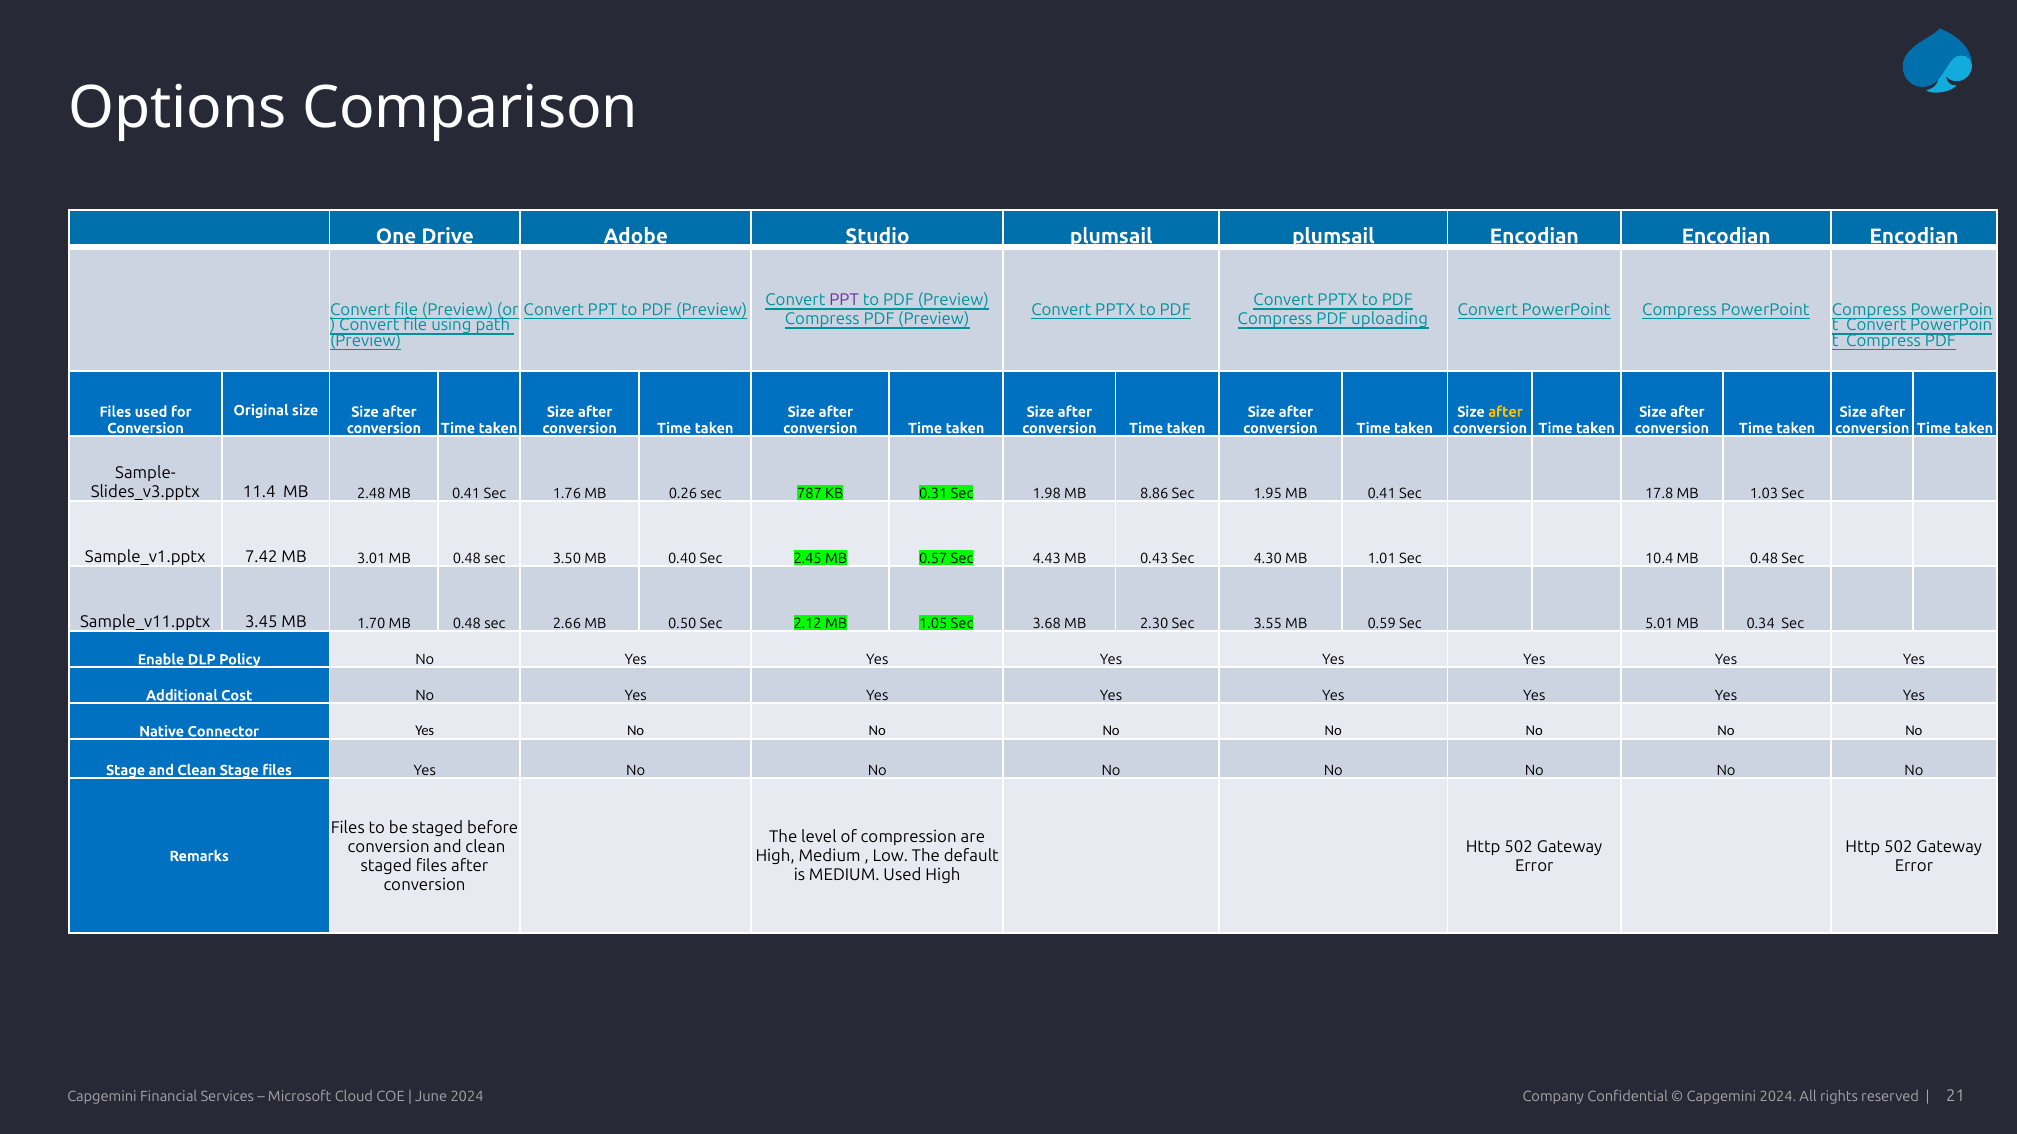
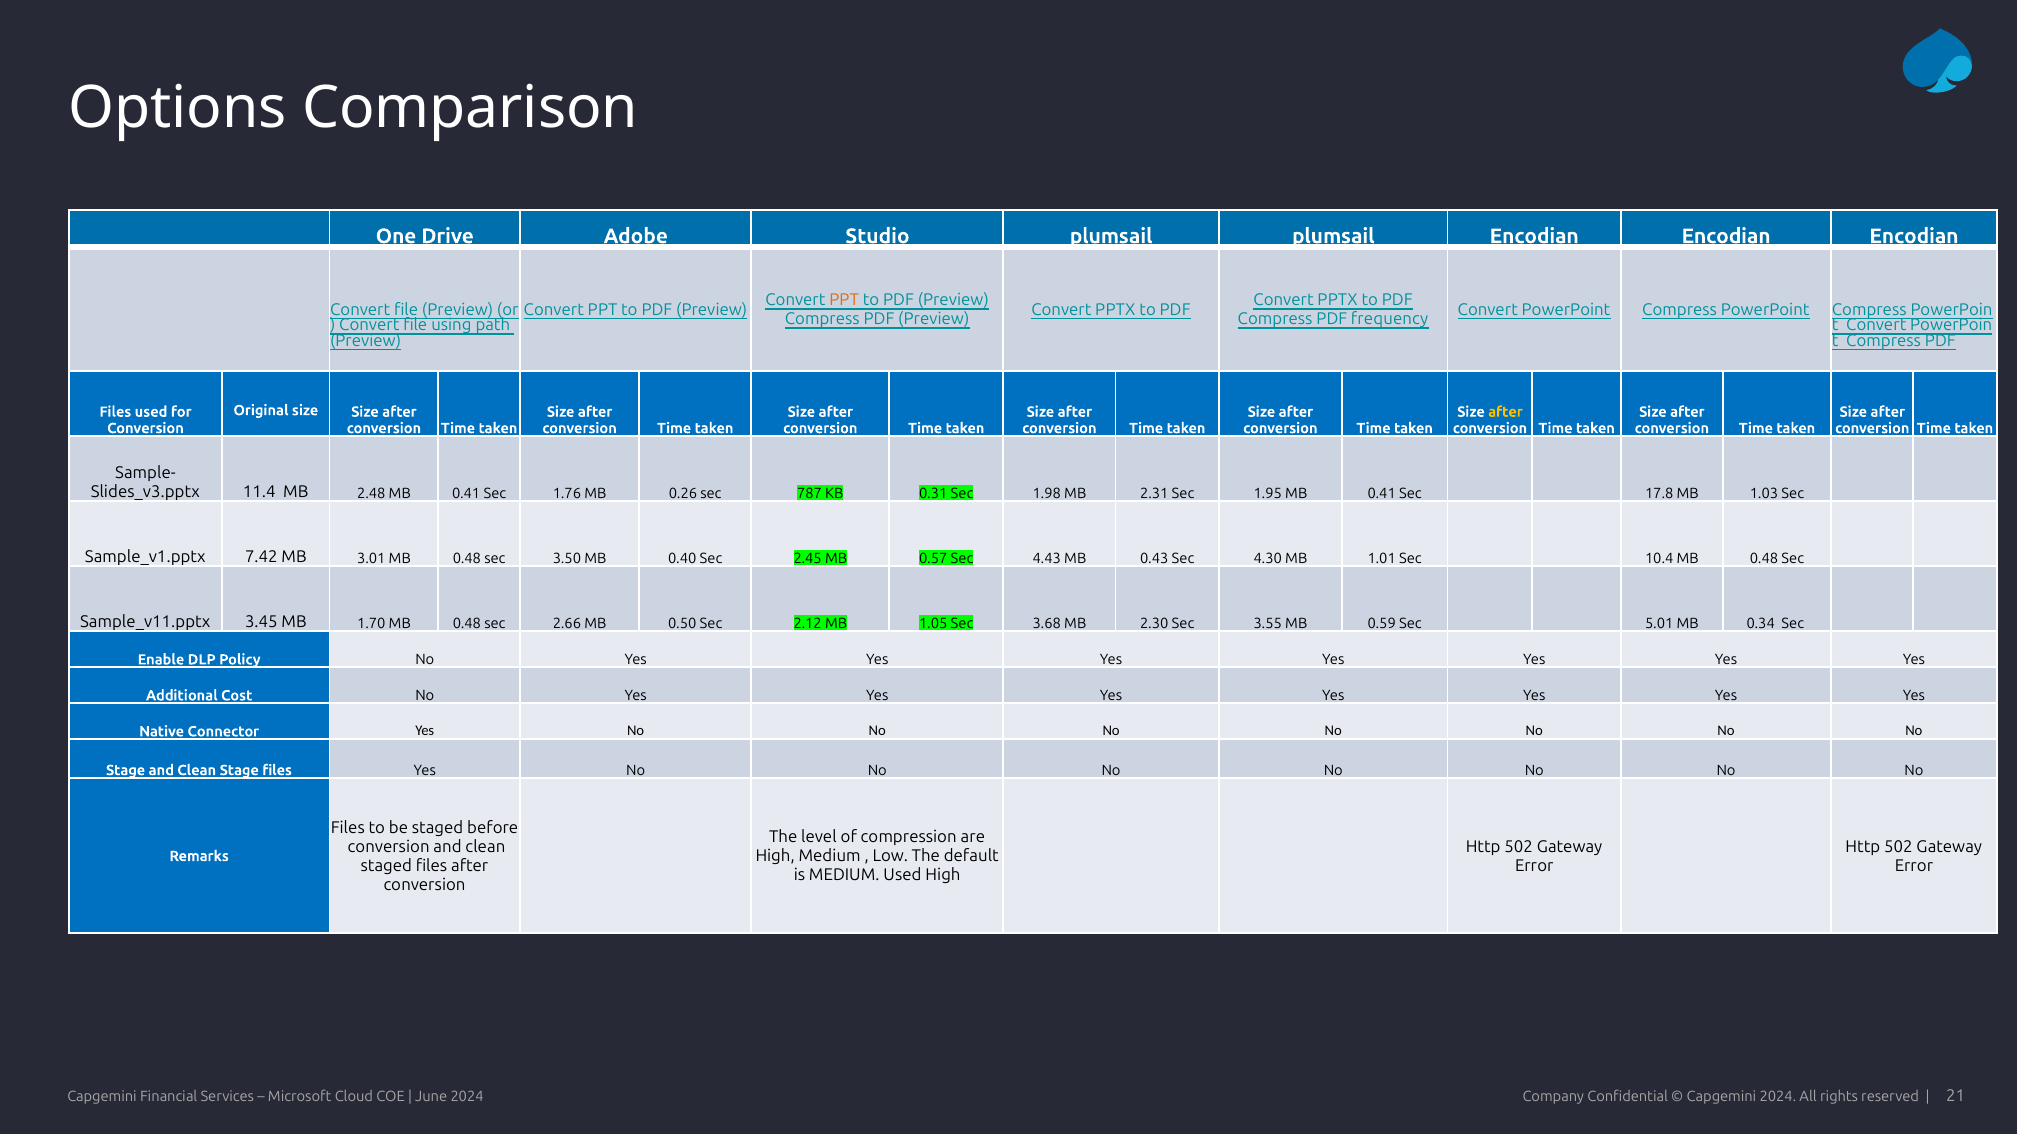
PPT colour: purple -> orange (844, 301)
uploading: uploading -> frequency (1390, 319)
8.86: 8.86 -> 2.31 (1154, 494)
